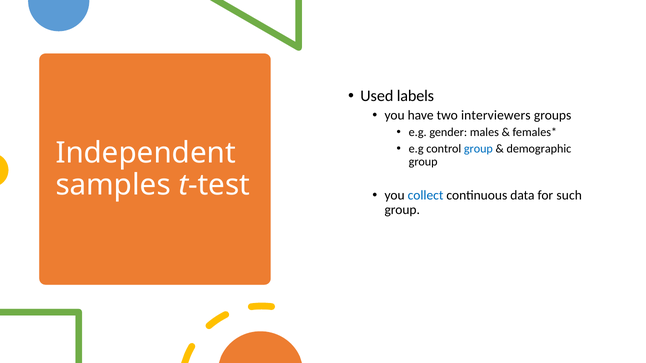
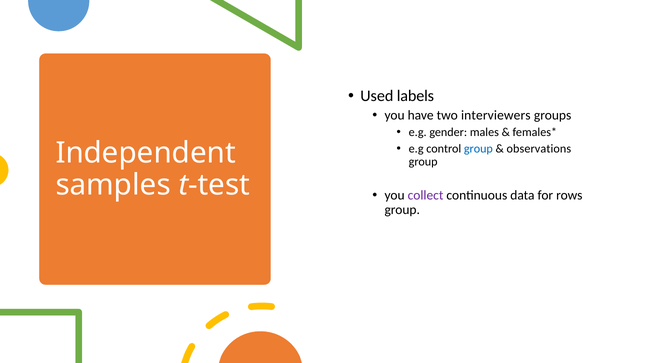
demographic: demographic -> observations (539, 149)
collect colour: blue -> purple (426, 196)
such: such -> rows (569, 196)
